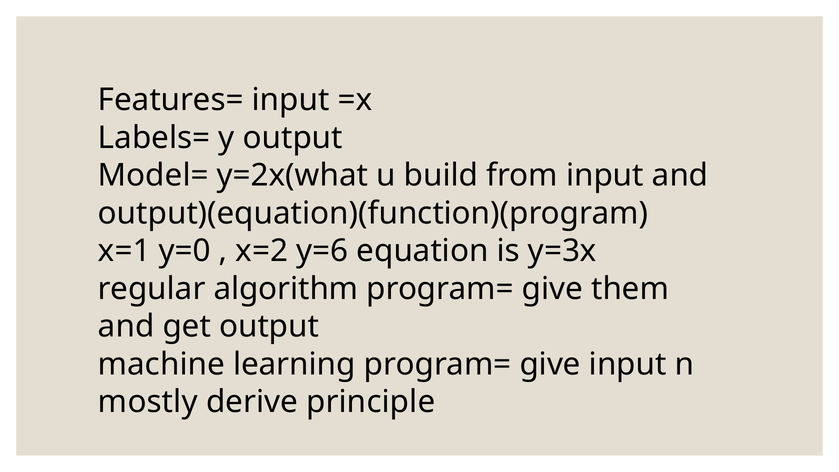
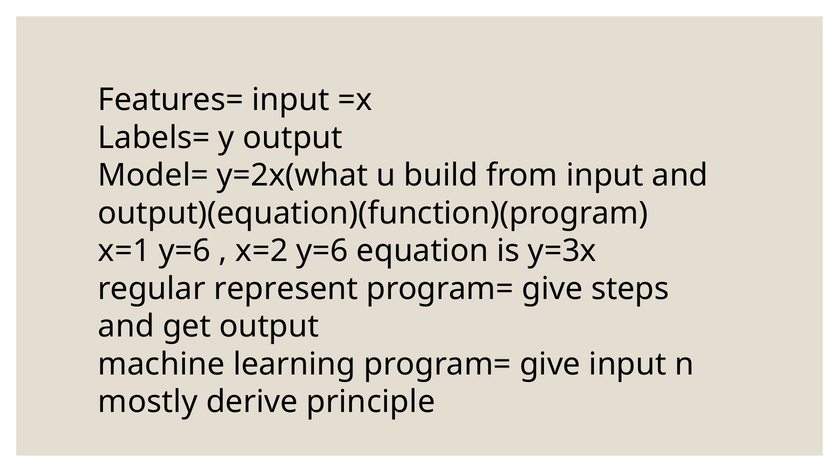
x=1 y=0: y=0 -> y=6 (185, 251)
algorithm: algorithm -> represent (286, 289)
them: them -> steps (630, 289)
